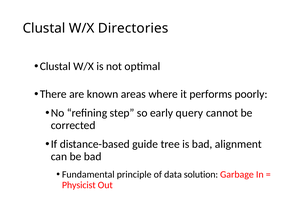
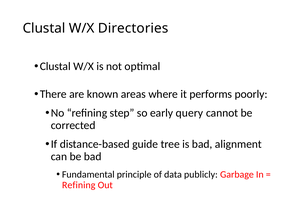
solution: solution -> publicly (201, 175)
Physicist: Physicist -> Refining (79, 185)
